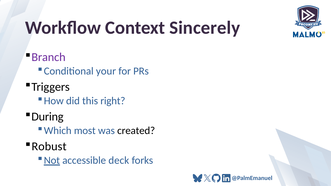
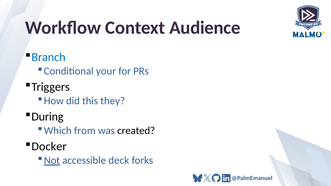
Sincerely: Sincerely -> Audience (205, 28)
Branch colour: purple -> blue (49, 57)
right: right -> they (113, 101)
most: most -> from (85, 131)
Robust: Robust -> Docker (49, 147)
